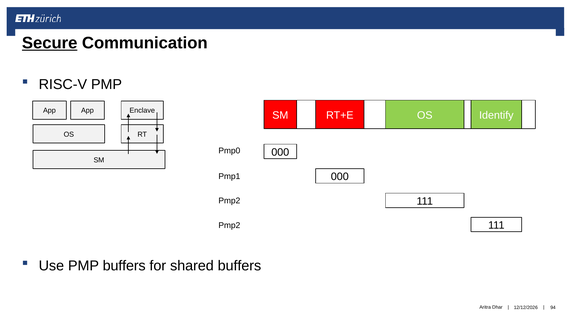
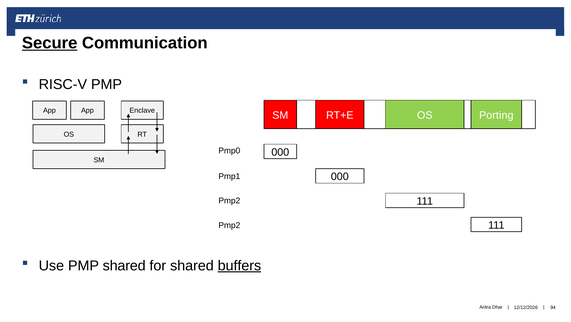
Identify: Identify -> Porting (496, 115)
PMP buffers: buffers -> shared (124, 265)
buffers underline: none -> present (239, 265)
